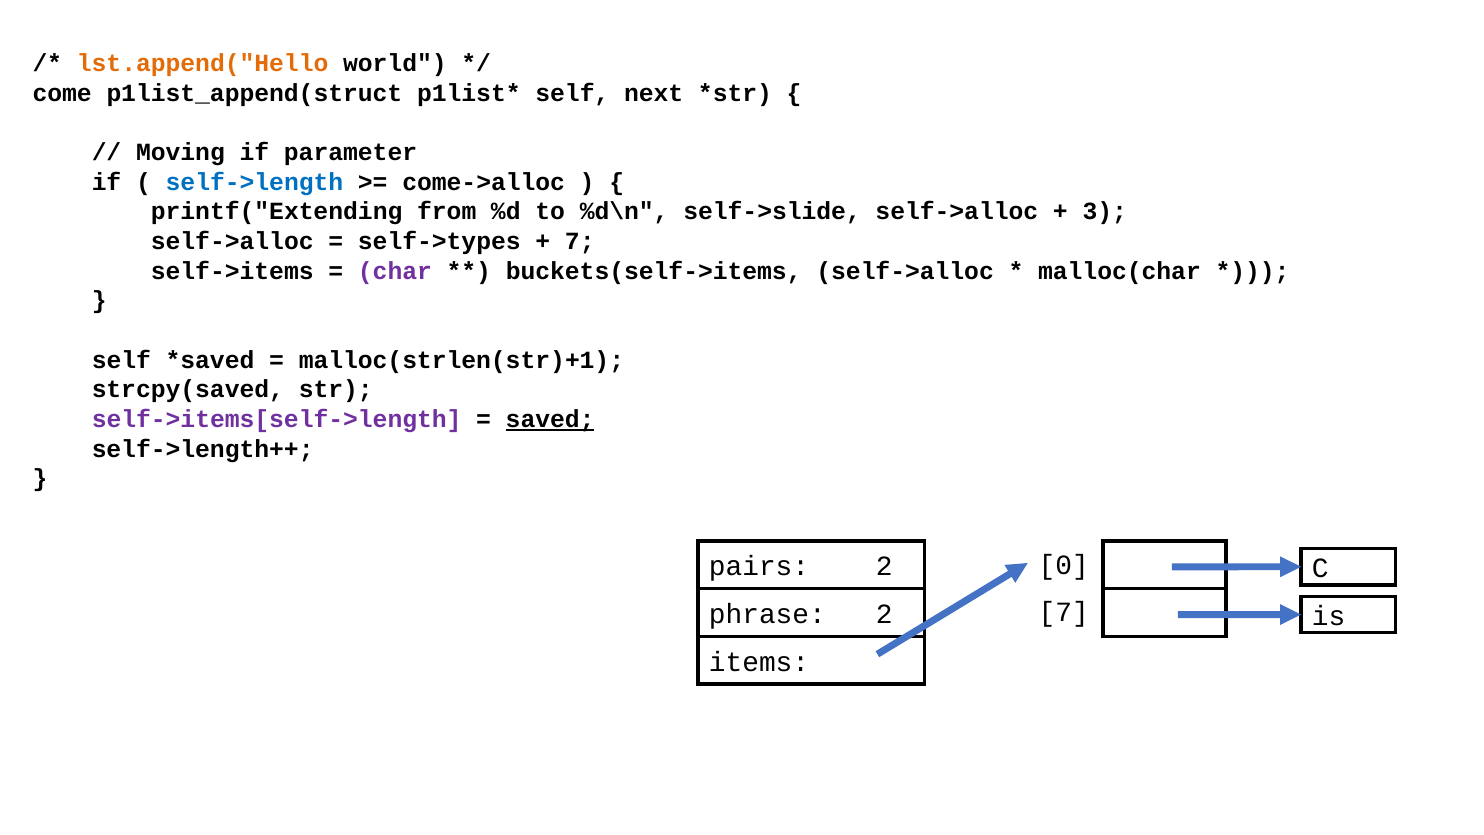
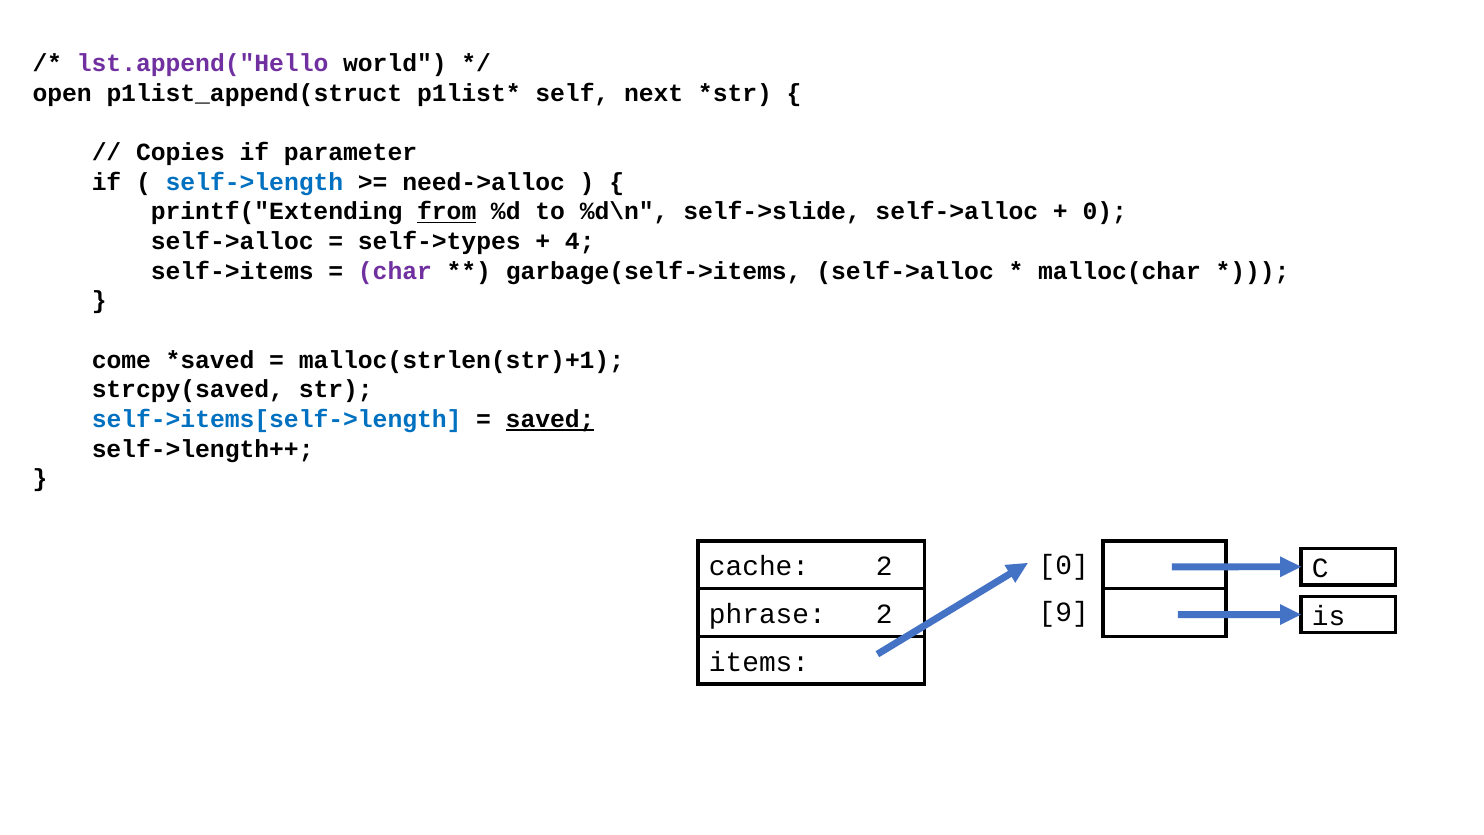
lst.append("Hello colour: orange -> purple (203, 63)
come: come -> open (62, 93)
Moving: Moving -> Copies (180, 152)
come->alloc: come->alloc -> need->alloc (484, 182)
from underline: none -> present (447, 212)
3: 3 -> 0 (1105, 212)
7: 7 -> 4 (580, 241)
buckets(self->items: buckets(self->items -> garbage(self->items (654, 271)
self: self -> come (121, 360)
self->items[self->length colour: purple -> blue (277, 419)
pairs: pairs -> cache (759, 567)
7: 7 -> 9 (1064, 613)
